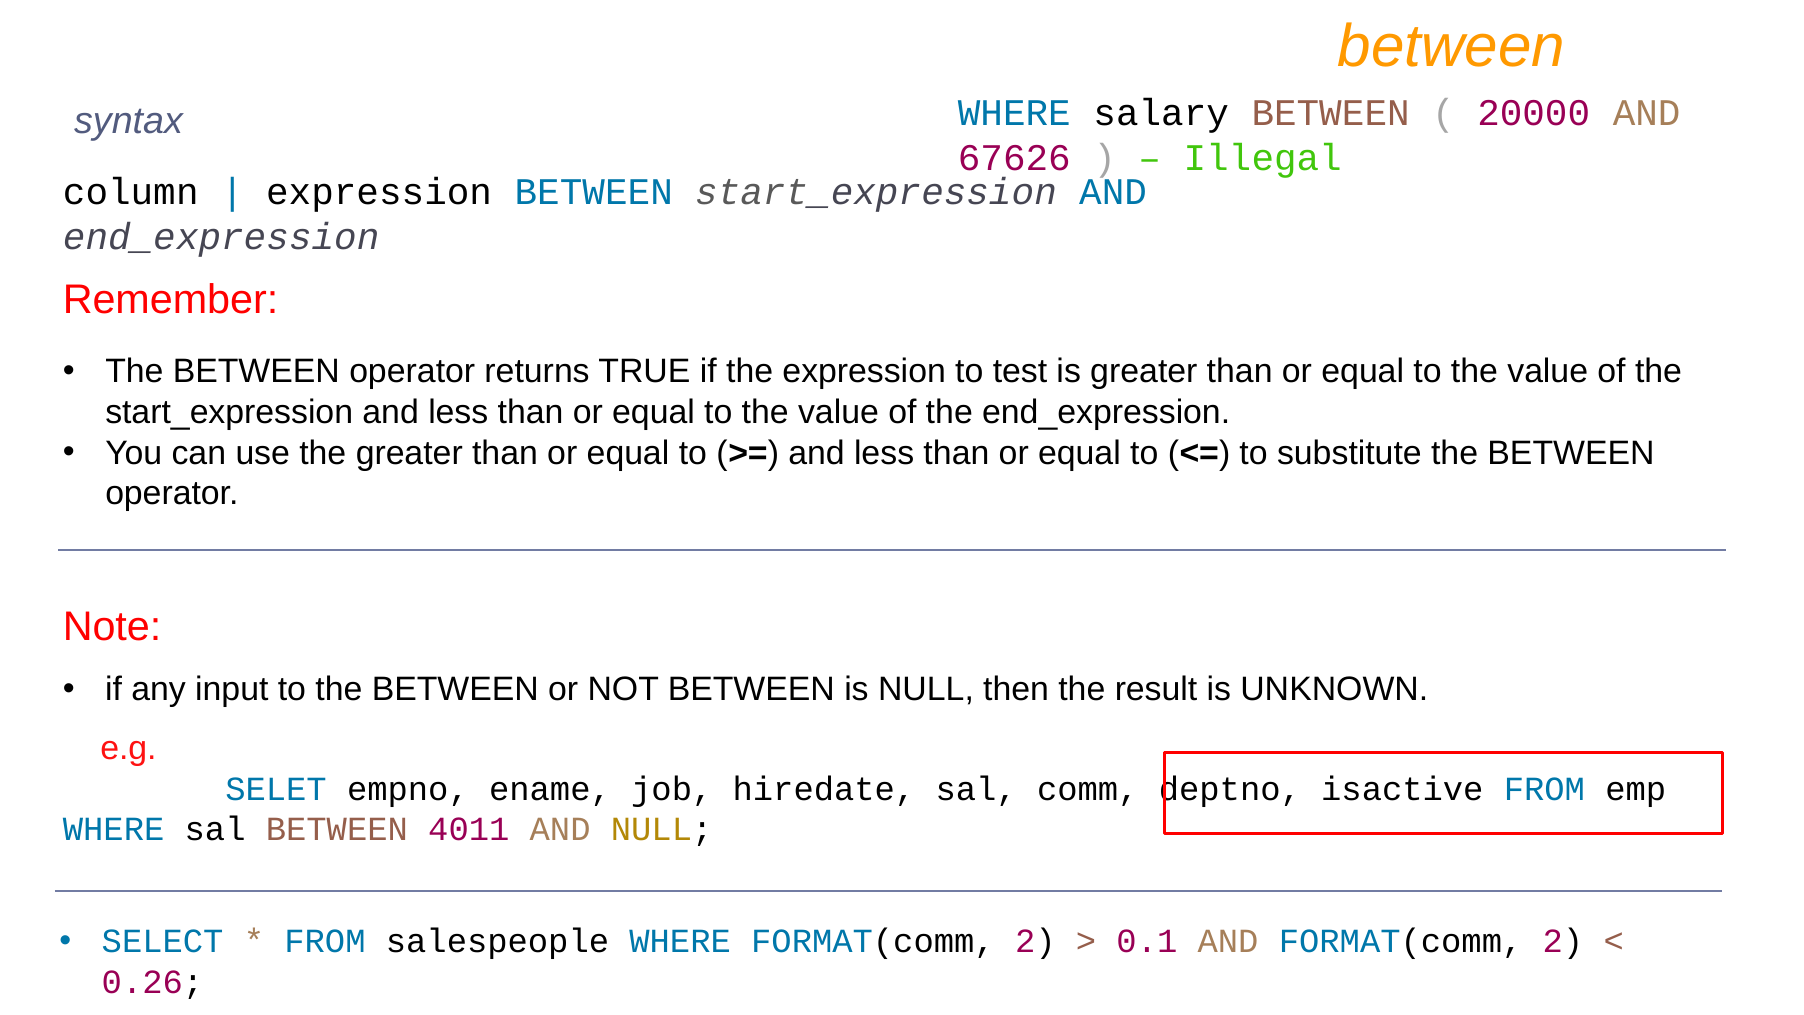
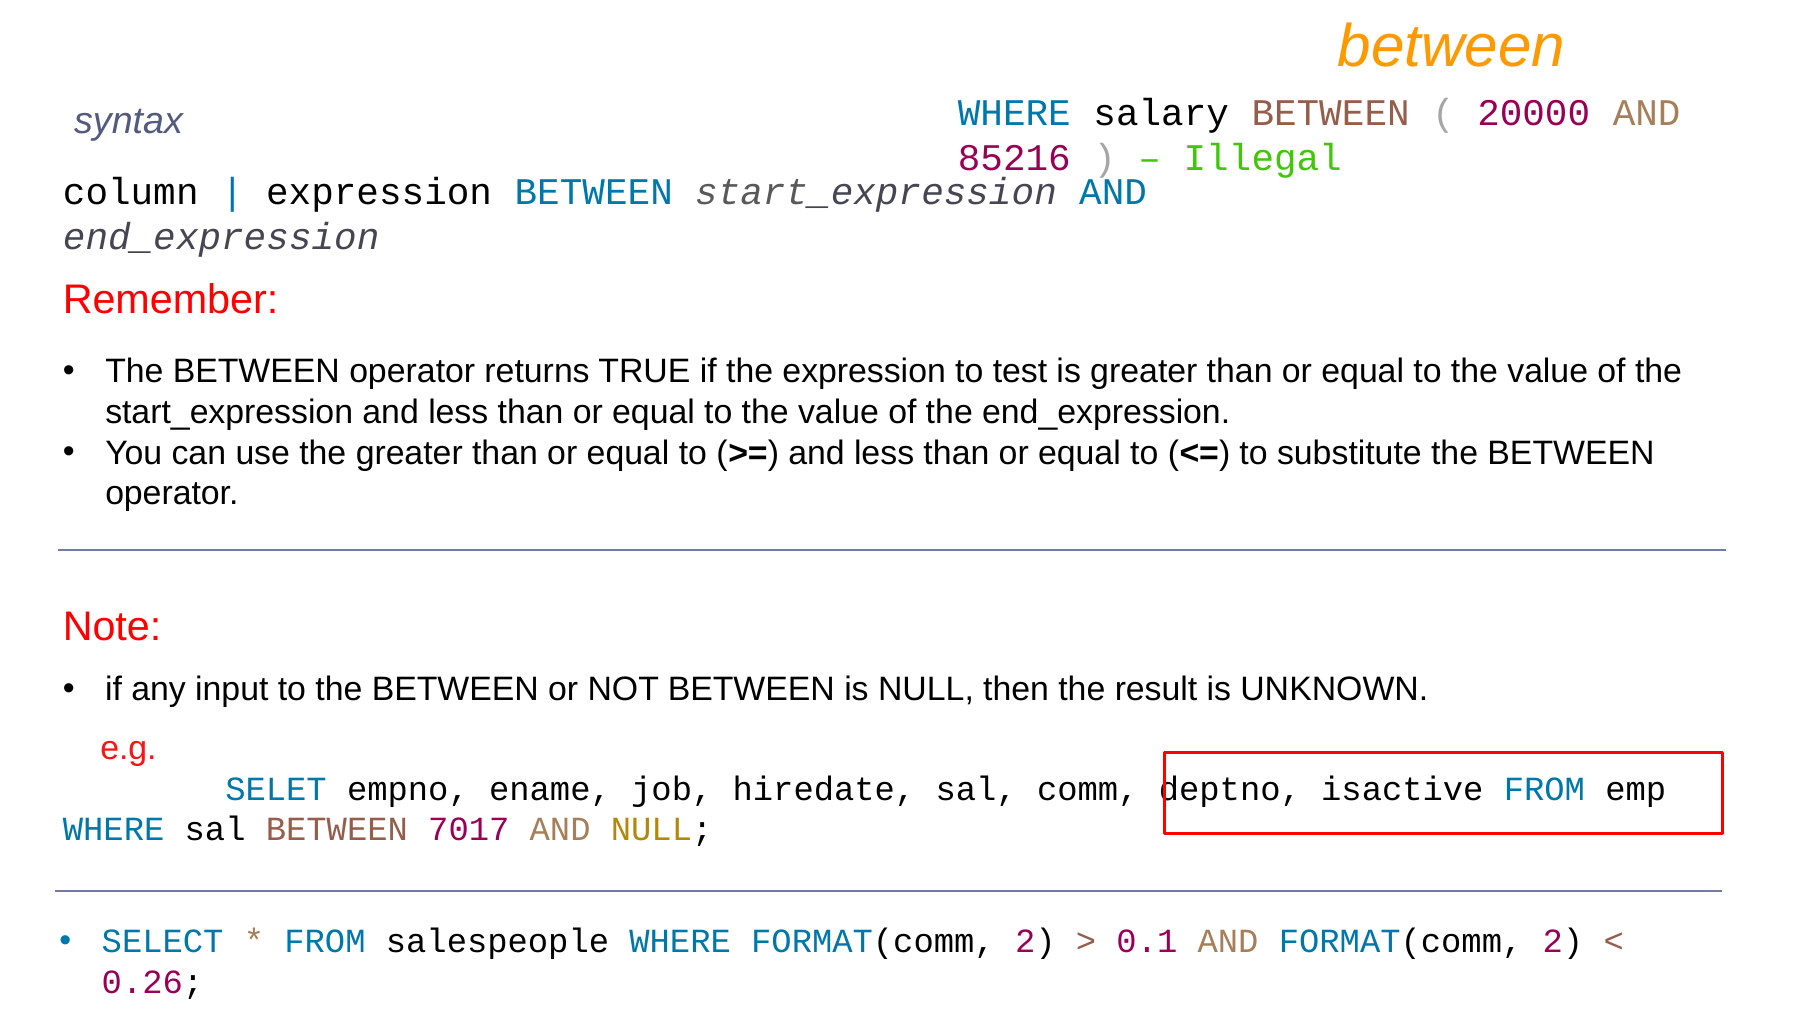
67626: 67626 -> 85216 (1014, 158)
4011: 4011 -> 7017 (469, 829)
